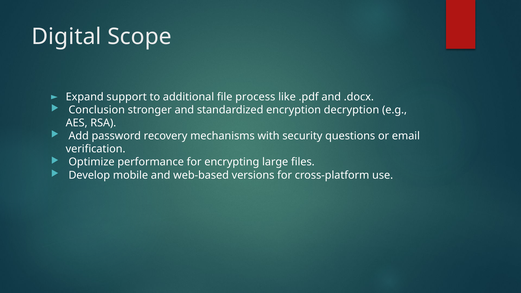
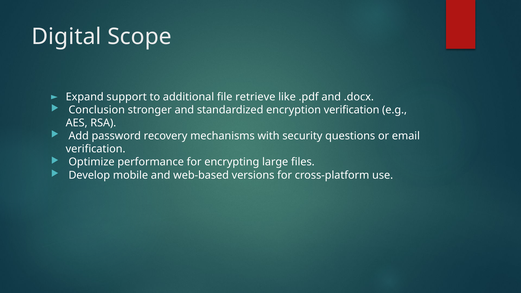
process: process -> retrieve (255, 97)
encryption decryption: decryption -> verification (352, 110)
